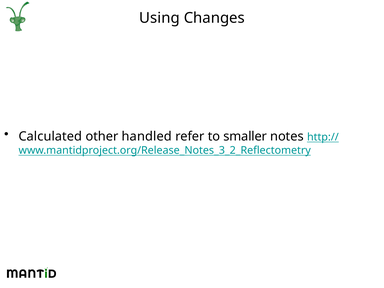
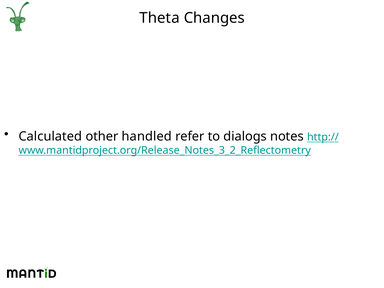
Using: Using -> Theta (160, 18)
smaller: smaller -> dialogs (245, 136)
